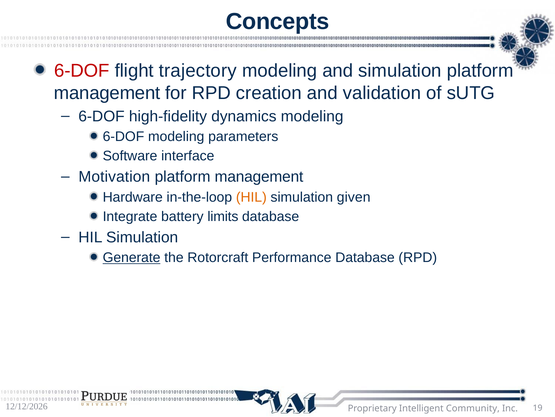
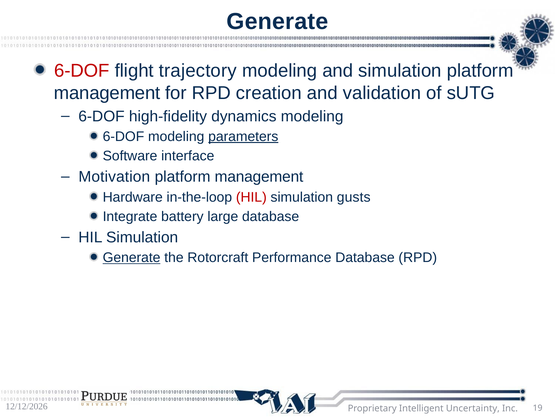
Concepts: Concepts -> Generate (277, 21)
parameters underline: none -> present (243, 136)
HIL colour: orange -> red (251, 197)
given: given -> gusts (354, 197)
limits: limits -> large (223, 216)
Community: Community -> Uncertainty (473, 408)
